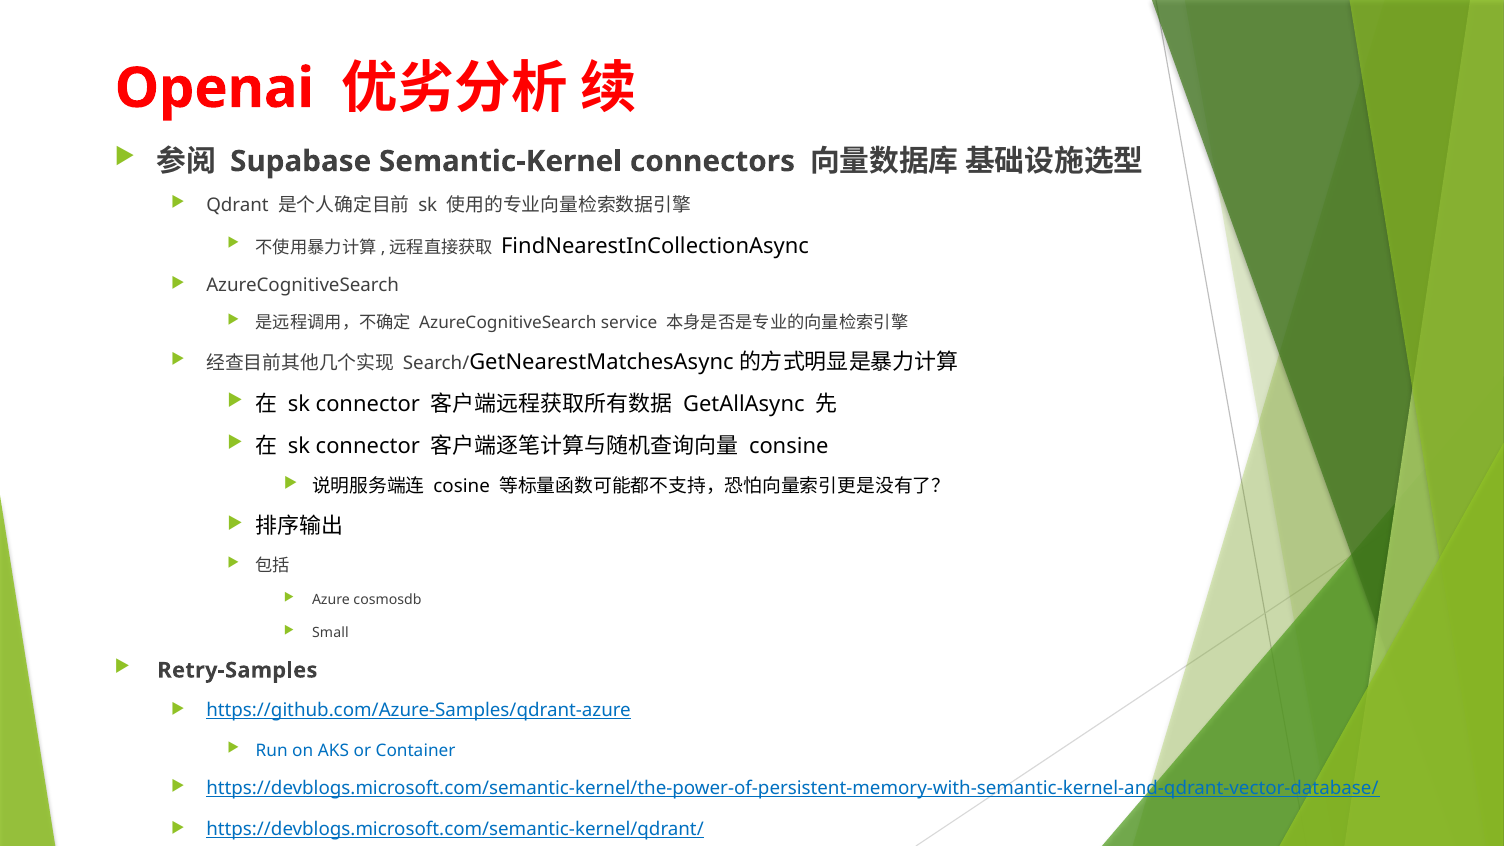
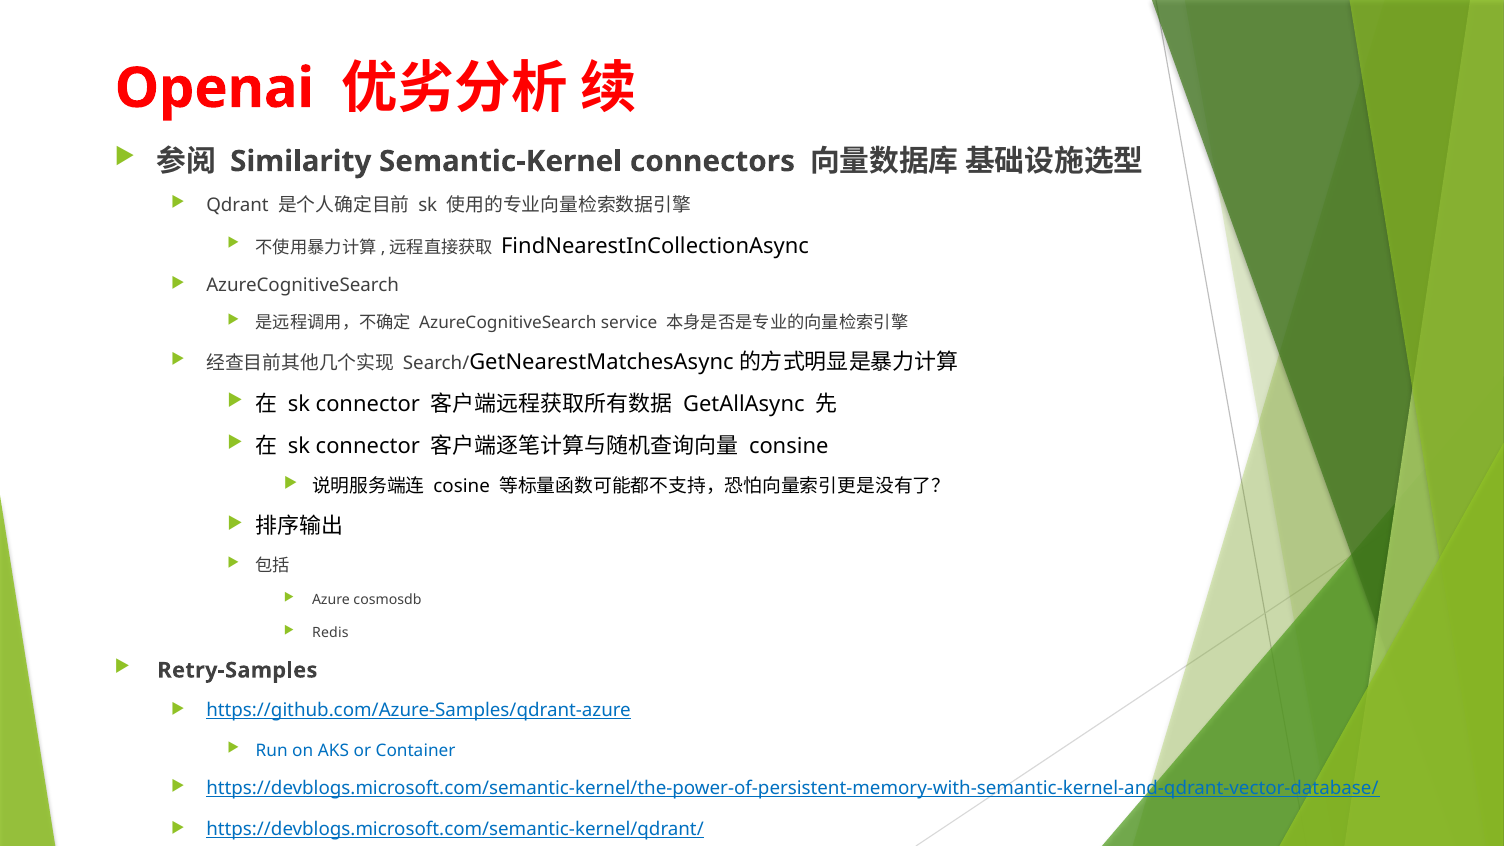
Supabase: Supabase -> Similarity (301, 161)
Small: Small -> Redis (330, 632)
